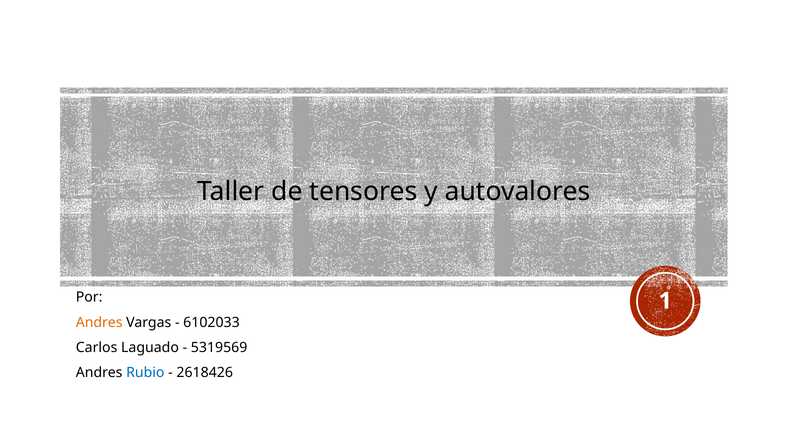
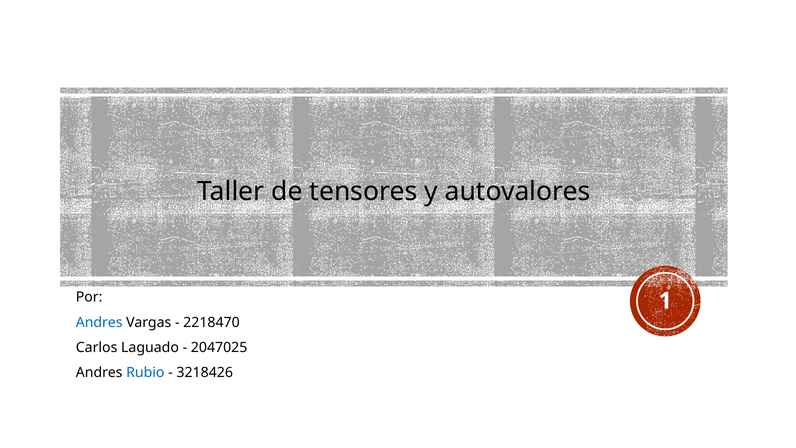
Andres colour: orange -> blue (99, 322)
6102033: 6102033 -> 2218470 (211, 322)
5319569: 5319569 -> 2047025 (219, 347)
2618426: 2618426 -> 3218426 (205, 373)
